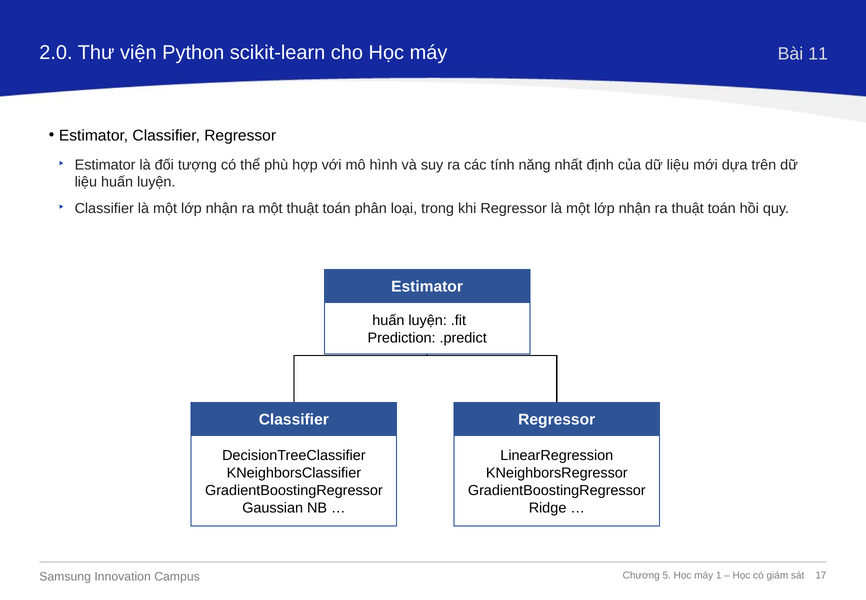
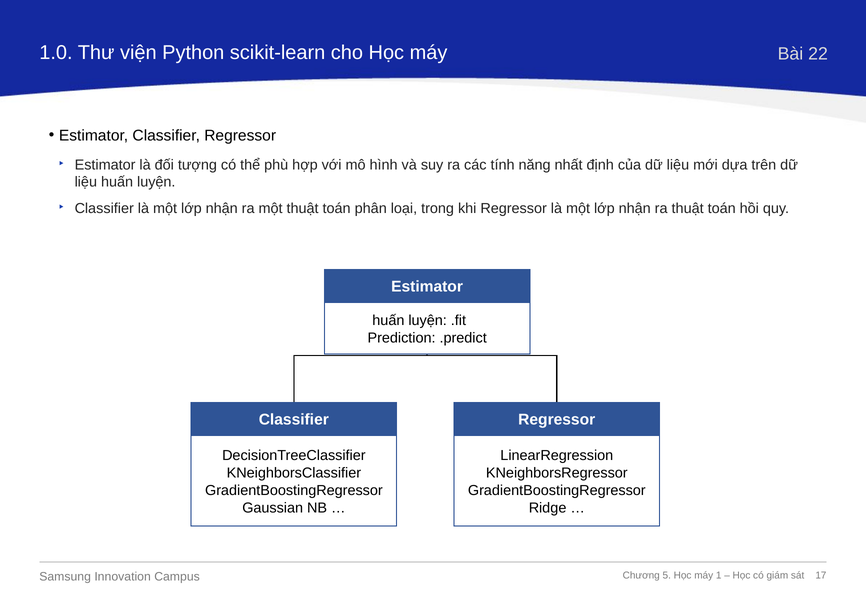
2.0: 2.0 -> 1.0 (56, 53)
11: 11 -> 22 (818, 54)
